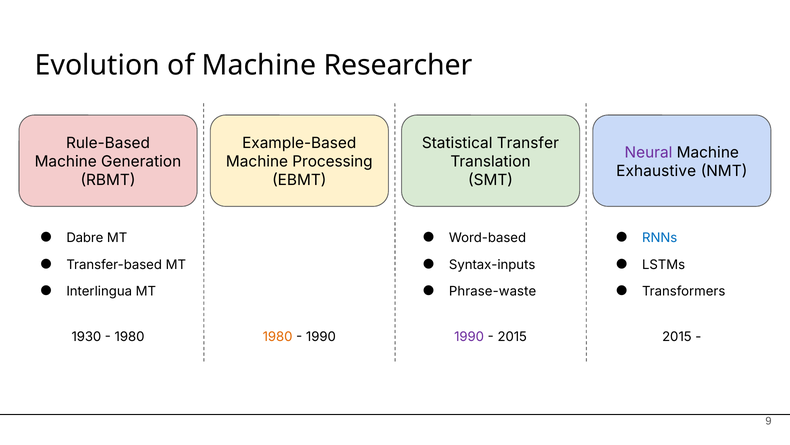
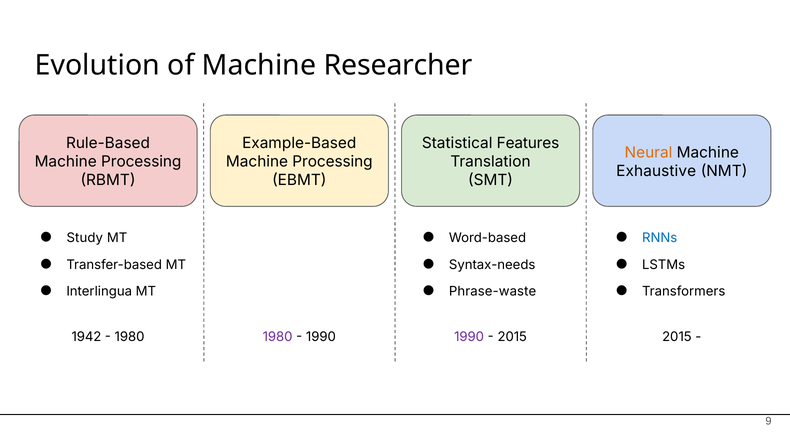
Transfer: Transfer -> Features (528, 143)
Neural colour: purple -> orange (648, 152)
Generation: Generation -> Processing (141, 162)
Dabre: Dabre -> Study (85, 238)
Syntax-inputs: Syntax-inputs -> Syntax-needs (492, 264)
1930: 1930 -> 1942 (86, 337)
1980 colour: orange -> purple (278, 337)
